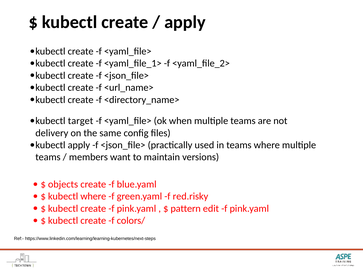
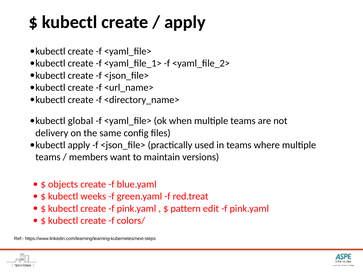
target: target -> global (81, 121)
kubectl where: where -> weeks (93, 197)
red.risky: red.risky -> red.treat (191, 197)
